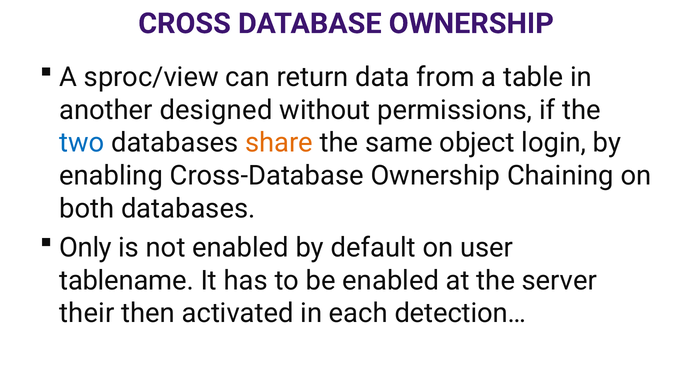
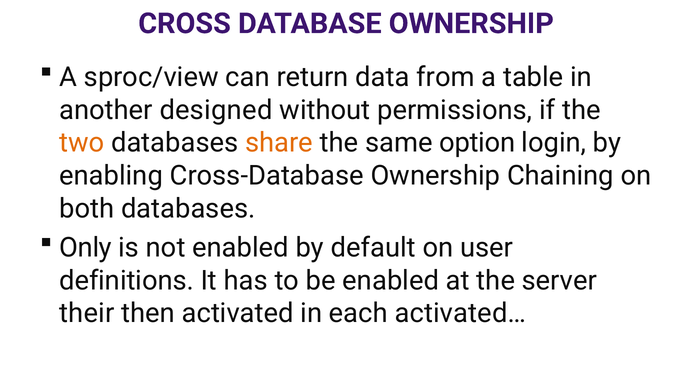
two colour: blue -> orange (82, 143)
object: object -> option (477, 143)
tablename: tablename -> definitions (127, 281)
detection…: detection… -> activated… (460, 314)
